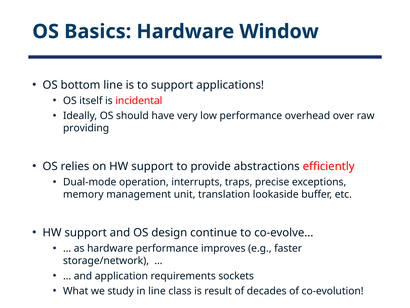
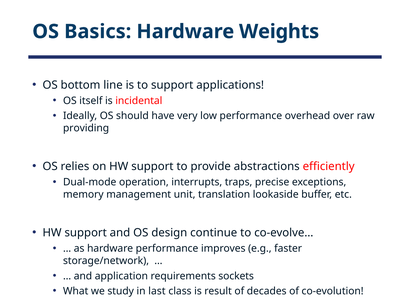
Window: Window -> Weights (279, 32)
in line: line -> last (157, 291)
